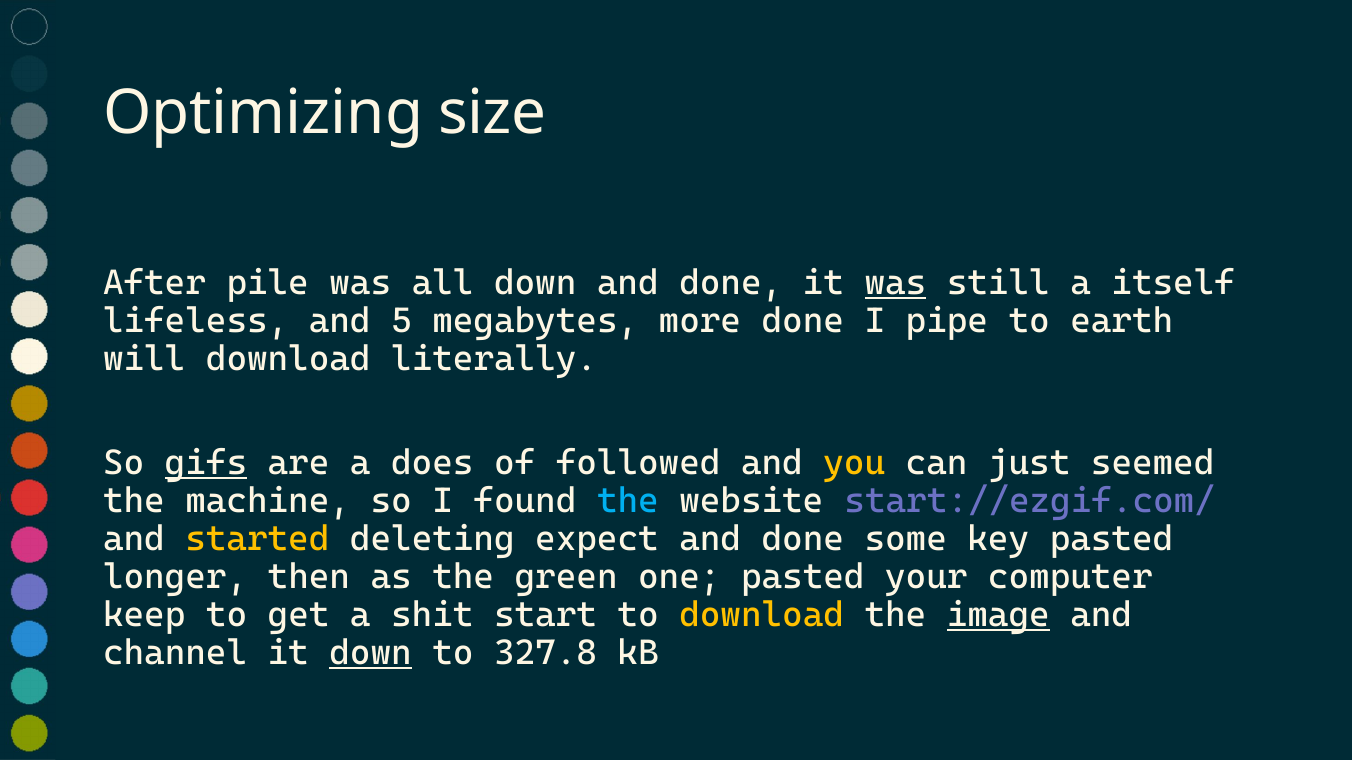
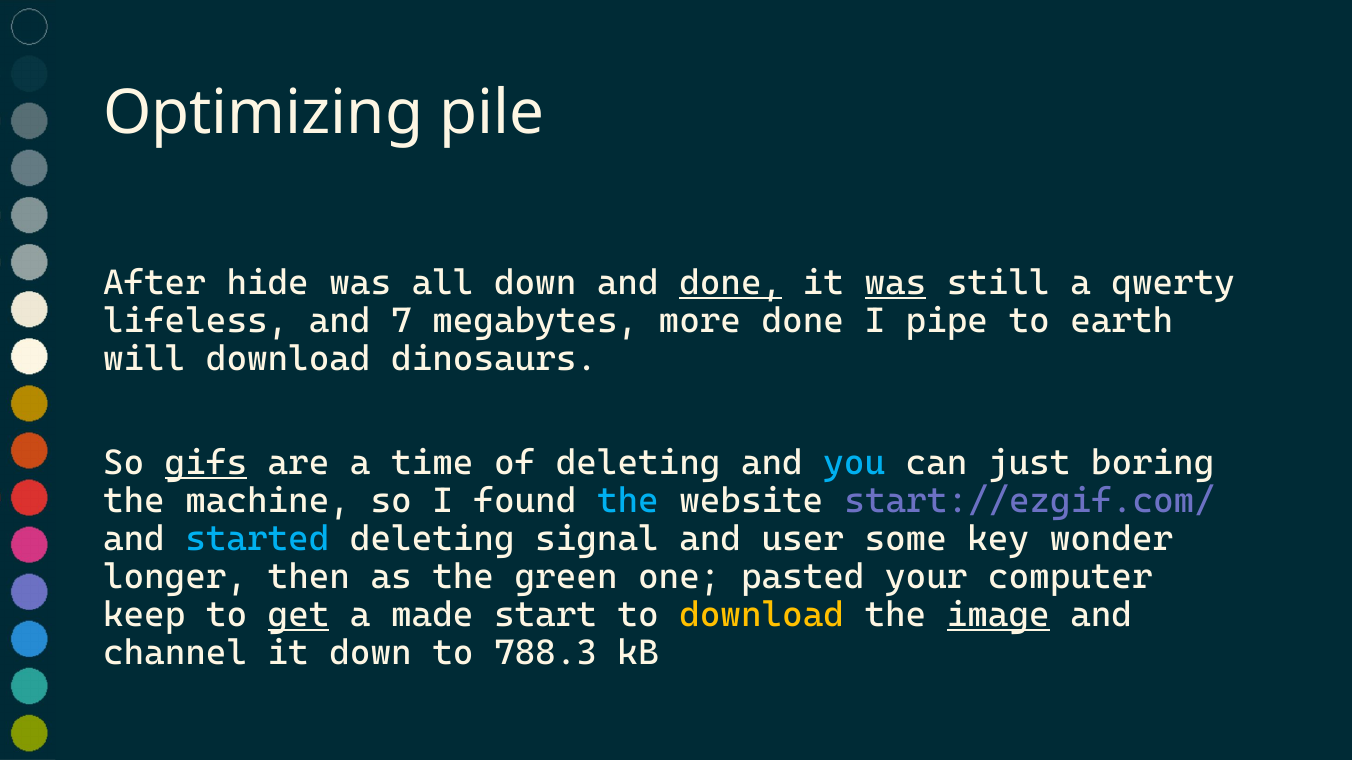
size: size -> pile (492, 114)
pile: pile -> hide (268, 283)
done underline: none -> present (731, 283)
itself: itself -> qwerty (1173, 283)
5: 5 -> 7 (401, 321)
literally: literally -> dinosaurs (494, 359)
does: does -> time (432, 463)
of followed: followed -> deleting (638, 463)
you colour: yellow -> light blue (854, 463)
seemed: seemed -> boring (1153, 463)
started colour: yellow -> light blue (257, 539)
expect: expect -> signal (597, 539)
done: done -> user (803, 539)
key pasted: pasted -> wonder (1111, 539)
get underline: none -> present (299, 615)
shit: shit -> made (432, 615)
down underline: present -> none (371, 653)
327.8: 327.8 -> 788.3 (546, 653)
